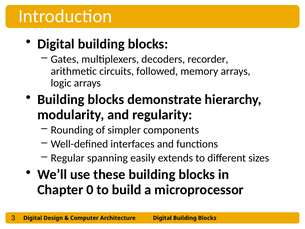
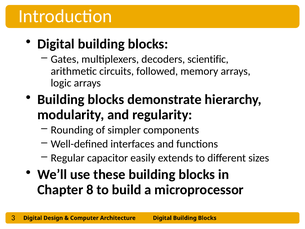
recorder: recorder -> scientific (208, 59)
spanning: spanning -> capacitor (108, 158)
0: 0 -> 8 (90, 190)
